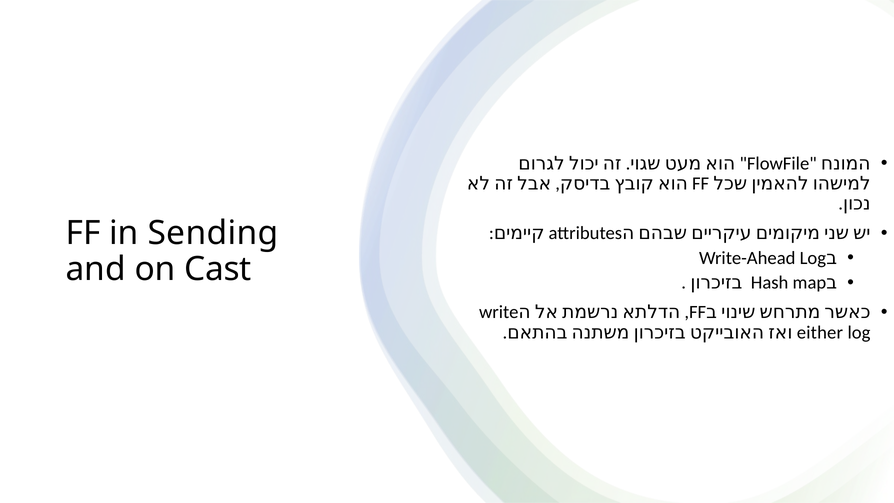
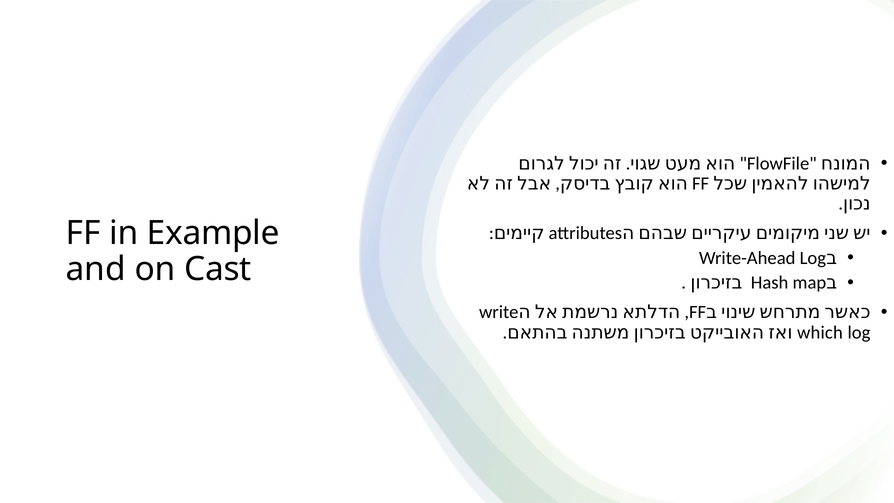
Sending: Sending -> Example (213, 233)
either: either -> which (820, 332)
